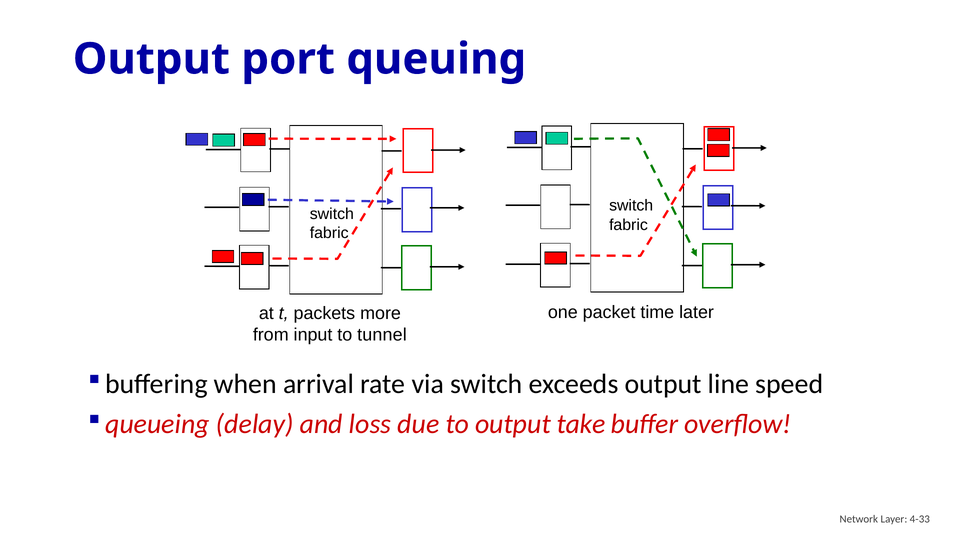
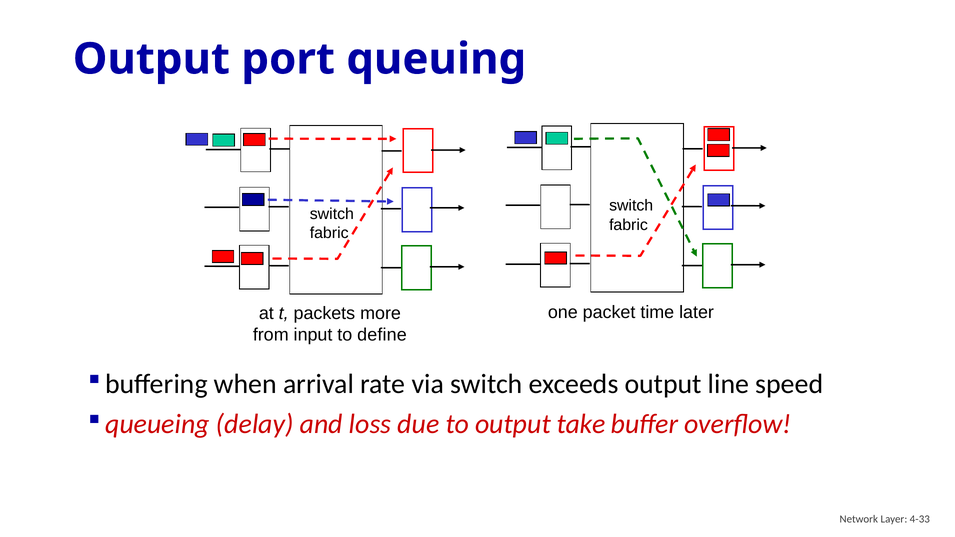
tunnel: tunnel -> define (382, 335)
